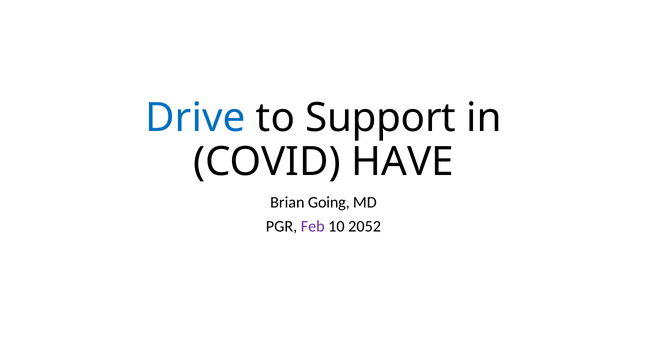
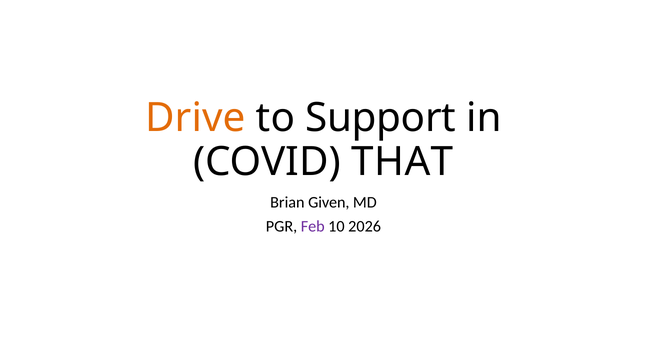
Drive colour: blue -> orange (195, 118)
HAVE: HAVE -> THAT (402, 162)
Going: Going -> Given (329, 202)
2052: 2052 -> 2026 (365, 226)
